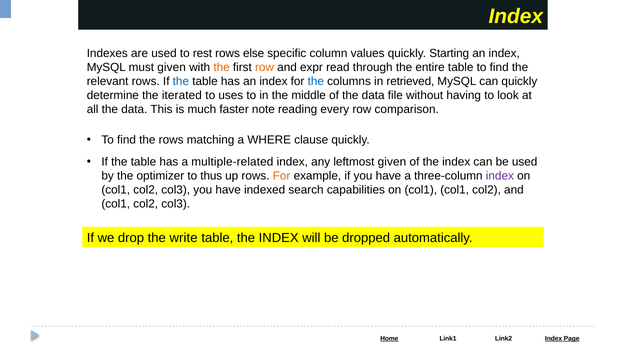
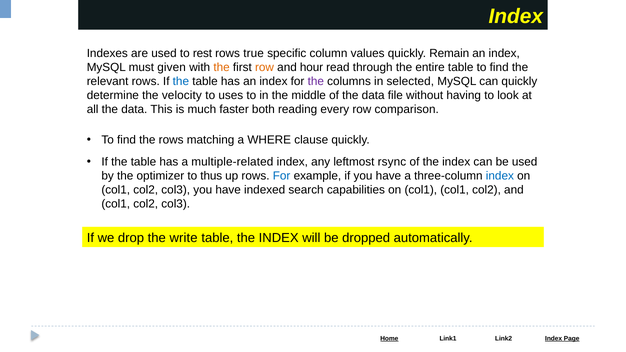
else: else -> true (254, 53)
Starting: Starting -> Remain (449, 53)
expr: expr -> hour (312, 67)
the colour: blue -> purple (316, 81)
retrieved: retrieved -> selected (410, 81)
iterated: iterated -> velocity (182, 95)
note: note -> both (263, 110)
leftmost given: given -> rsync (392, 162)
For colour: orange -> blue (282, 176)
index colour: purple -> blue (500, 176)
